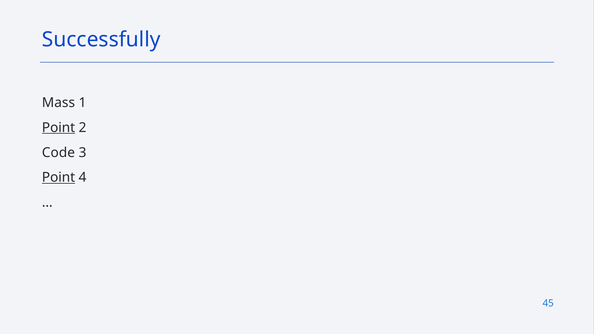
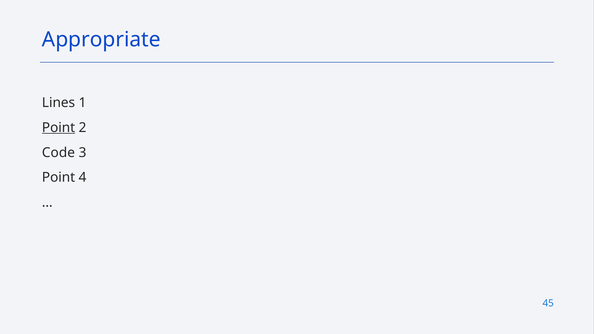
Successfully: Successfully -> Appropriate (101, 40)
Mass: Mass -> Lines (58, 103)
Point underline: present -> none (59, 178)
